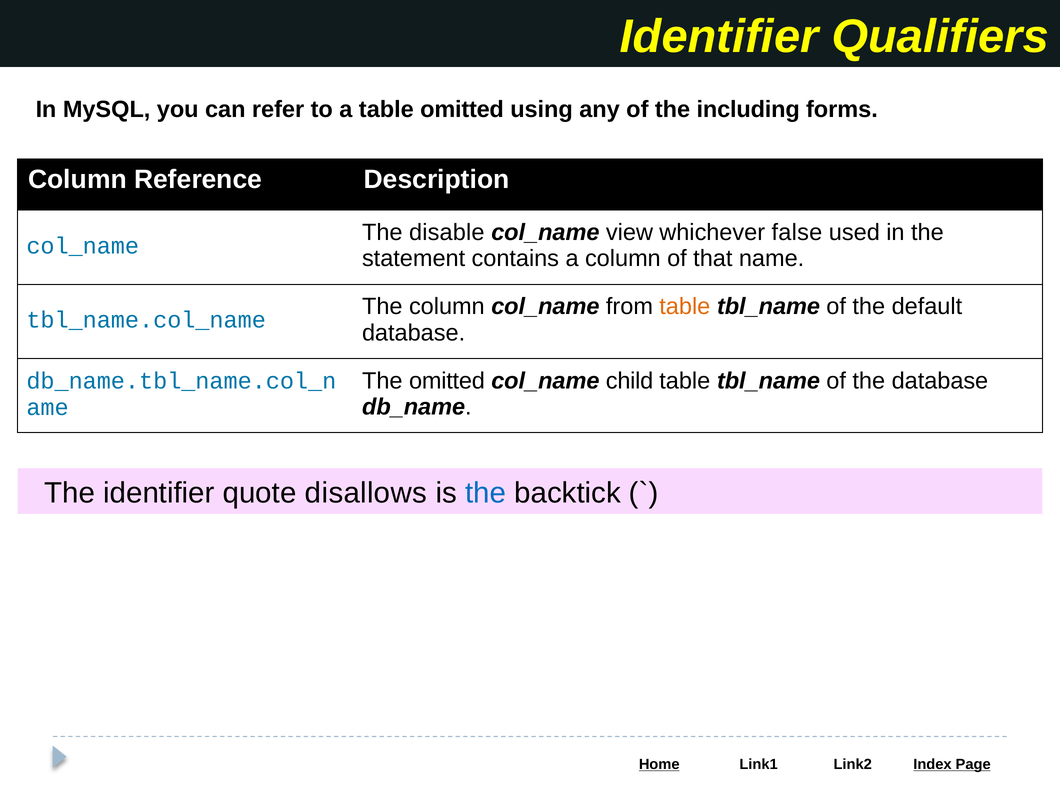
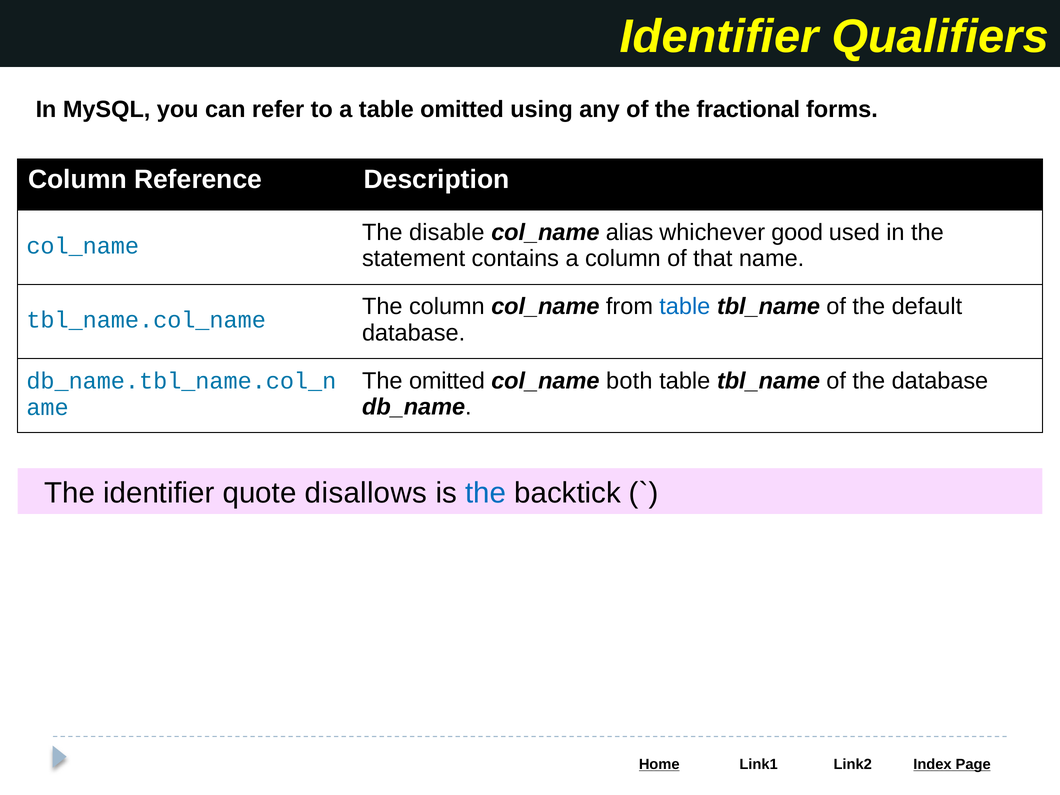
including: including -> fractional (748, 109)
view: view -> alias (630, 232)
false: false -> good (797, 232)
table colour: orange -> blue (685, 307)
child: child -> both (629, 381)
